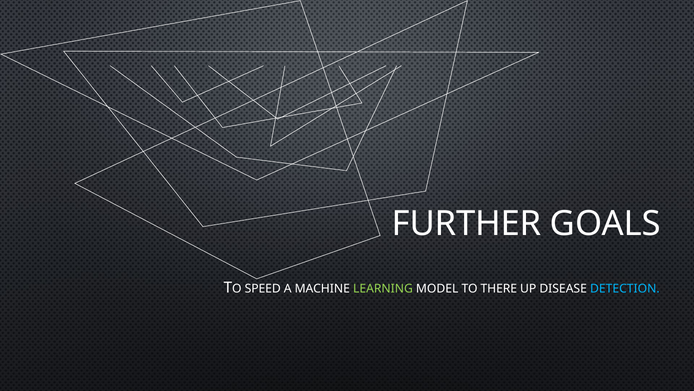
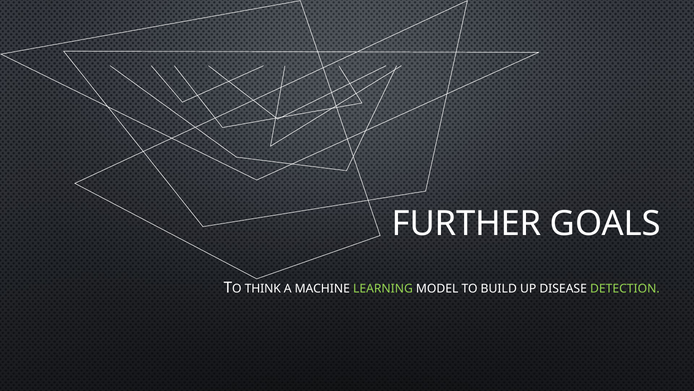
SPEED: SPEED -> THINK (263, 288)
THERE: THERE -> BUILD (499, 288)
DETECTION colour: light blue -> light green (625, 288)
